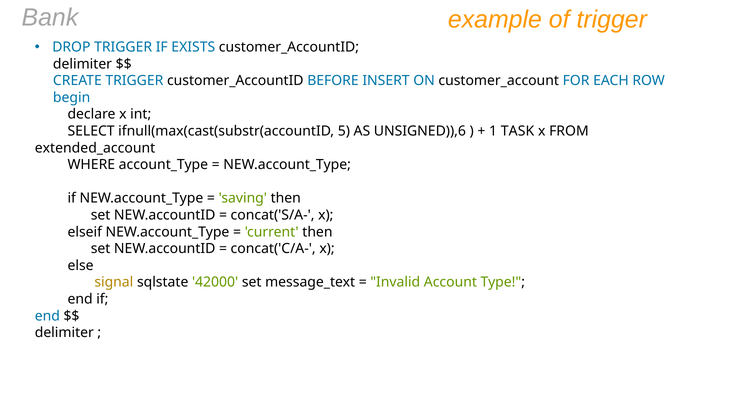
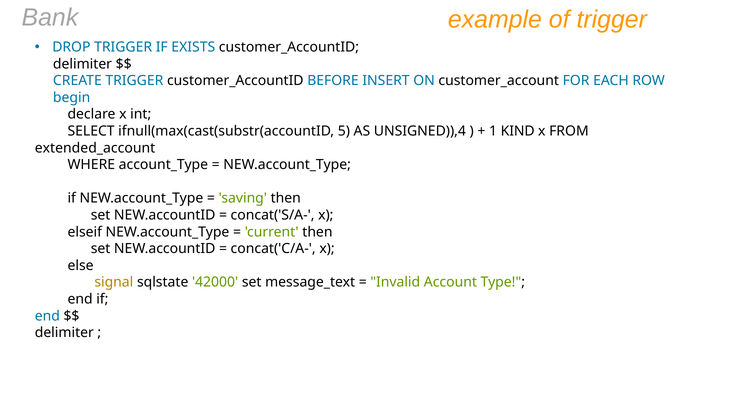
UNSIGNED)),6: UNSIGNED)),6 -> UNSIGNED)),4 (420, 131)
TASK: TASK -> KIND (518, 131)
